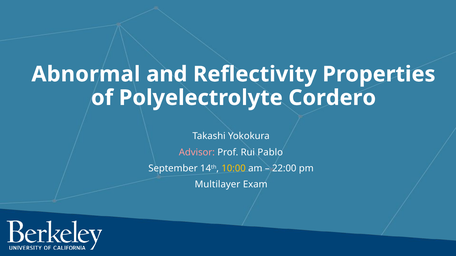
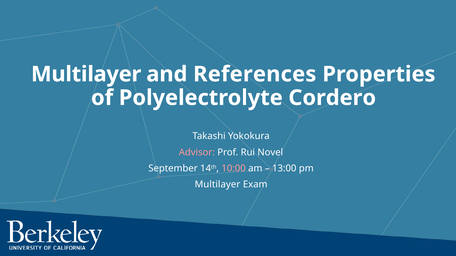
Abnormal: Abnormal -> Multilayer (86, 74)
Reflectivity: Reflectivity -> References (255, 74)
Pablo: Pablo -> Novel (270, 153)
10:00 colour: yellow -> pink (234, 169)
22:00: 22:00 -> 13:00 (284, 169)
